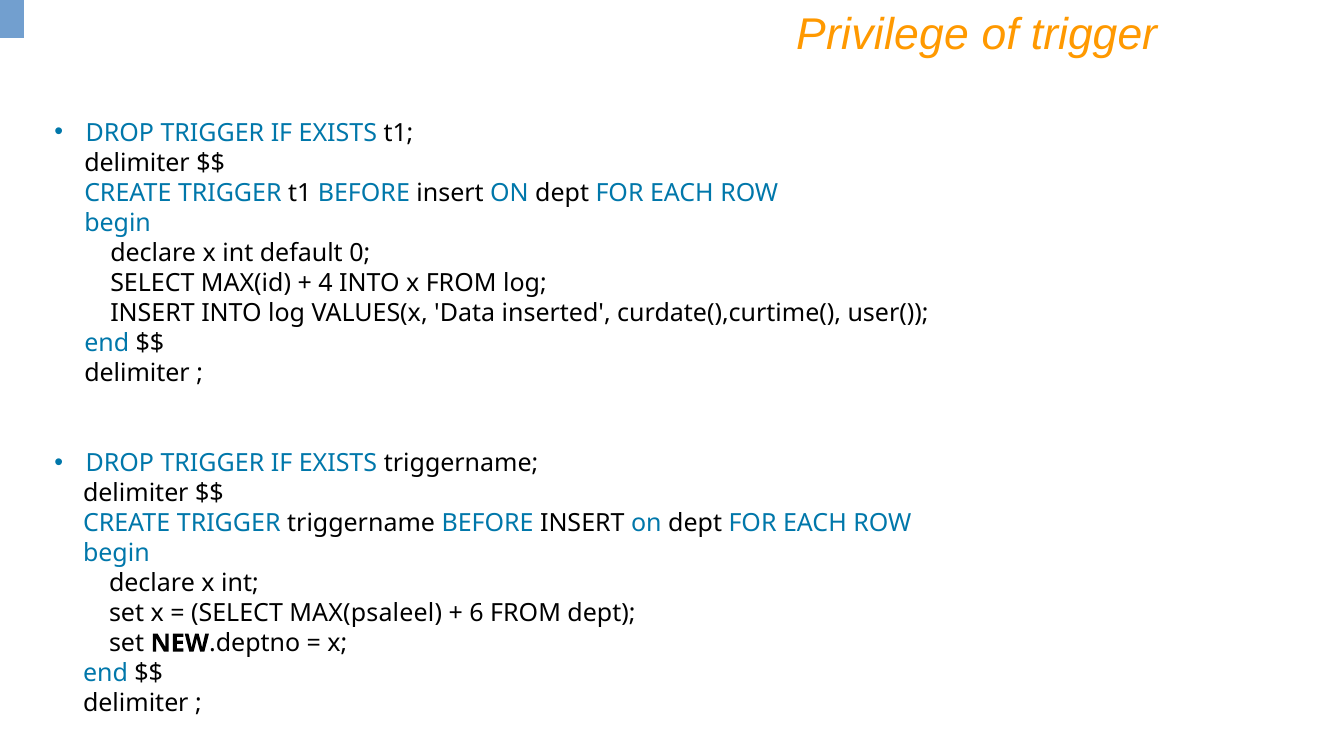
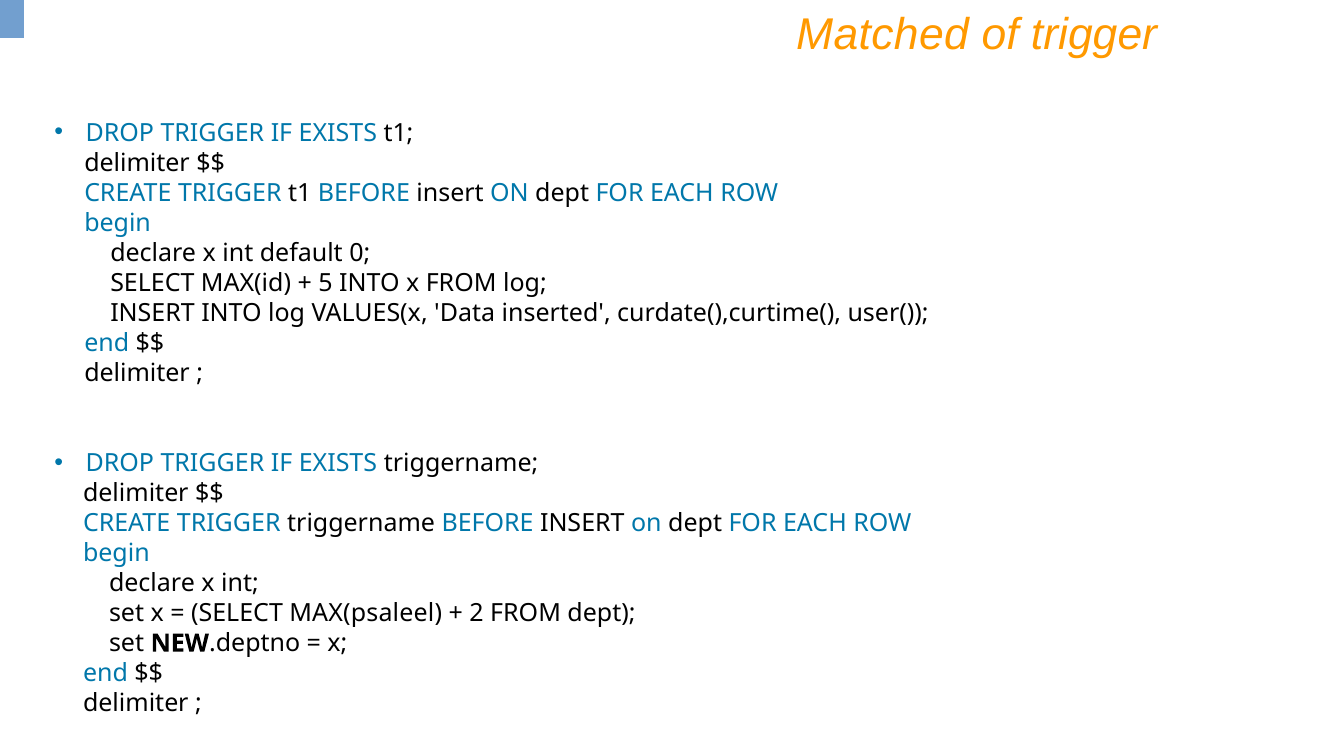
Privilege: Privilege -> Matched (883, 35)
4: 4 -> 5 (325, 283)
6: 6 -> 2 (477, 614)
